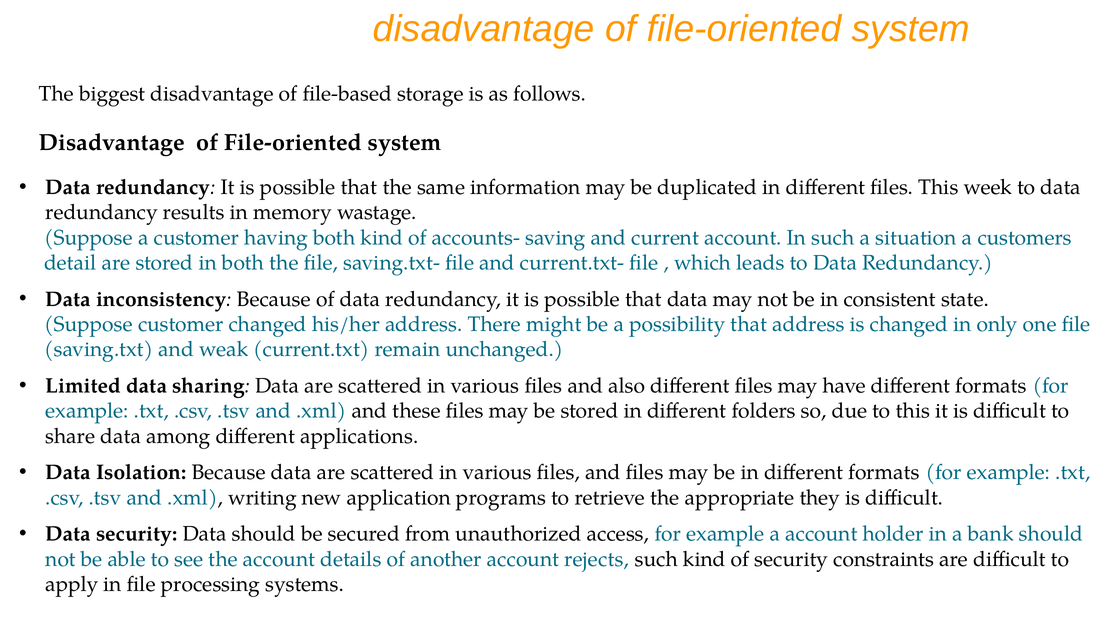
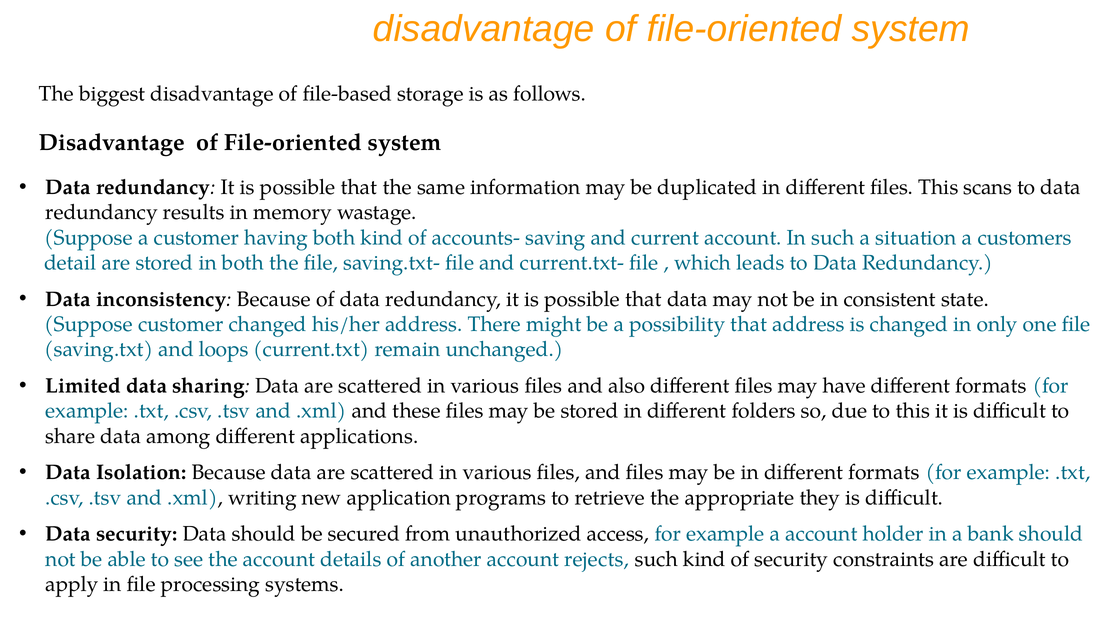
week: week -> scans (988, 187)
weak: weak -> loops (224, 349)
